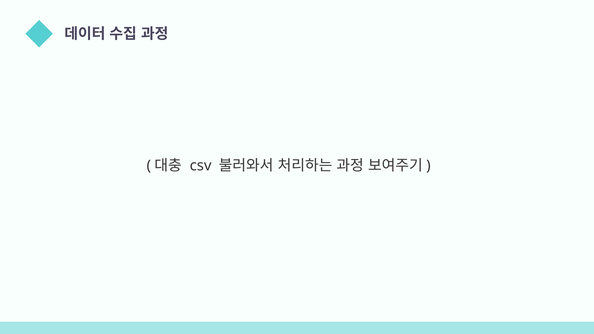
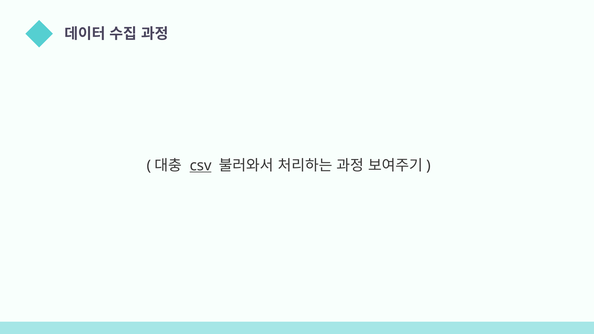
csv underline: none -> present (201, 166)
